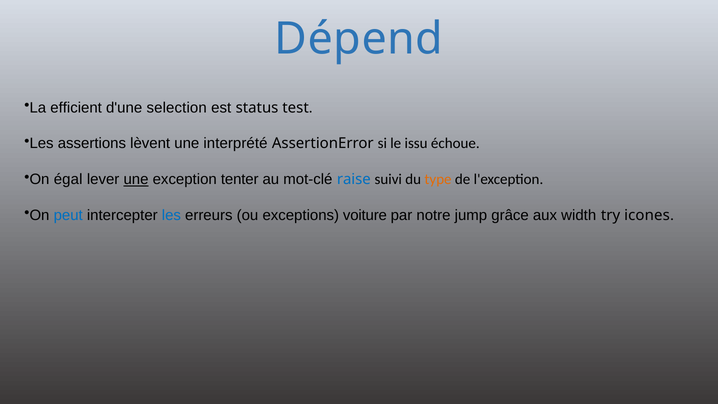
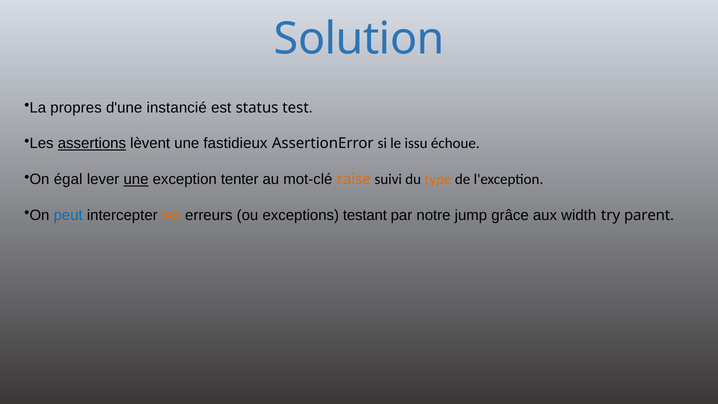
Dépend: Dépend -> Solution (359, 39)
efficient: efficient -> propres (76, 108)
selection: selection -> instancié (177, 108)
assertions underline: none -> present (92, 144)
interprété: interprété -> fastidieux (235, 144)
raise colour: blue -> orange (354, 179)
les colour: blue -> orange (171, 215)
voiture: voiture -> testant (365, 215)
icones: icones -> parent (647, 215)
